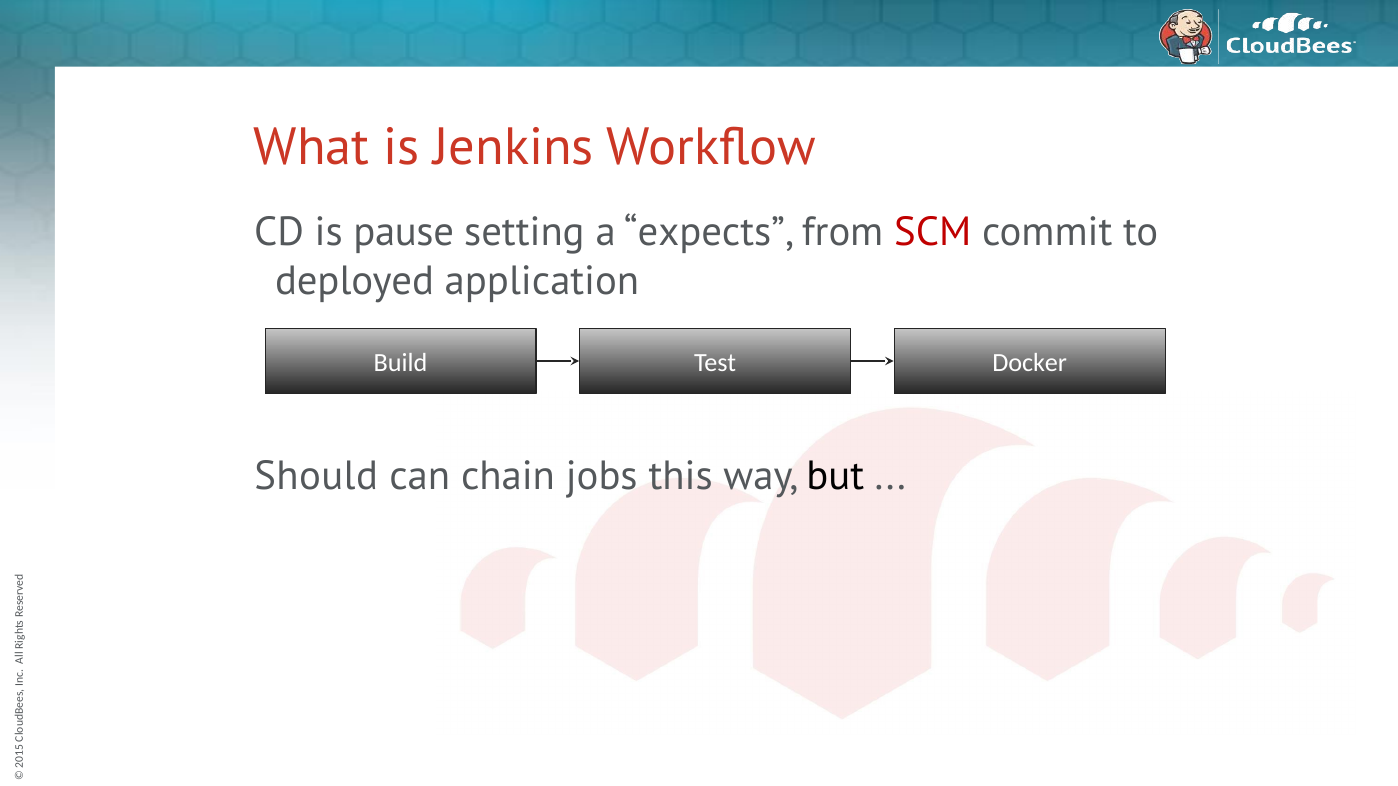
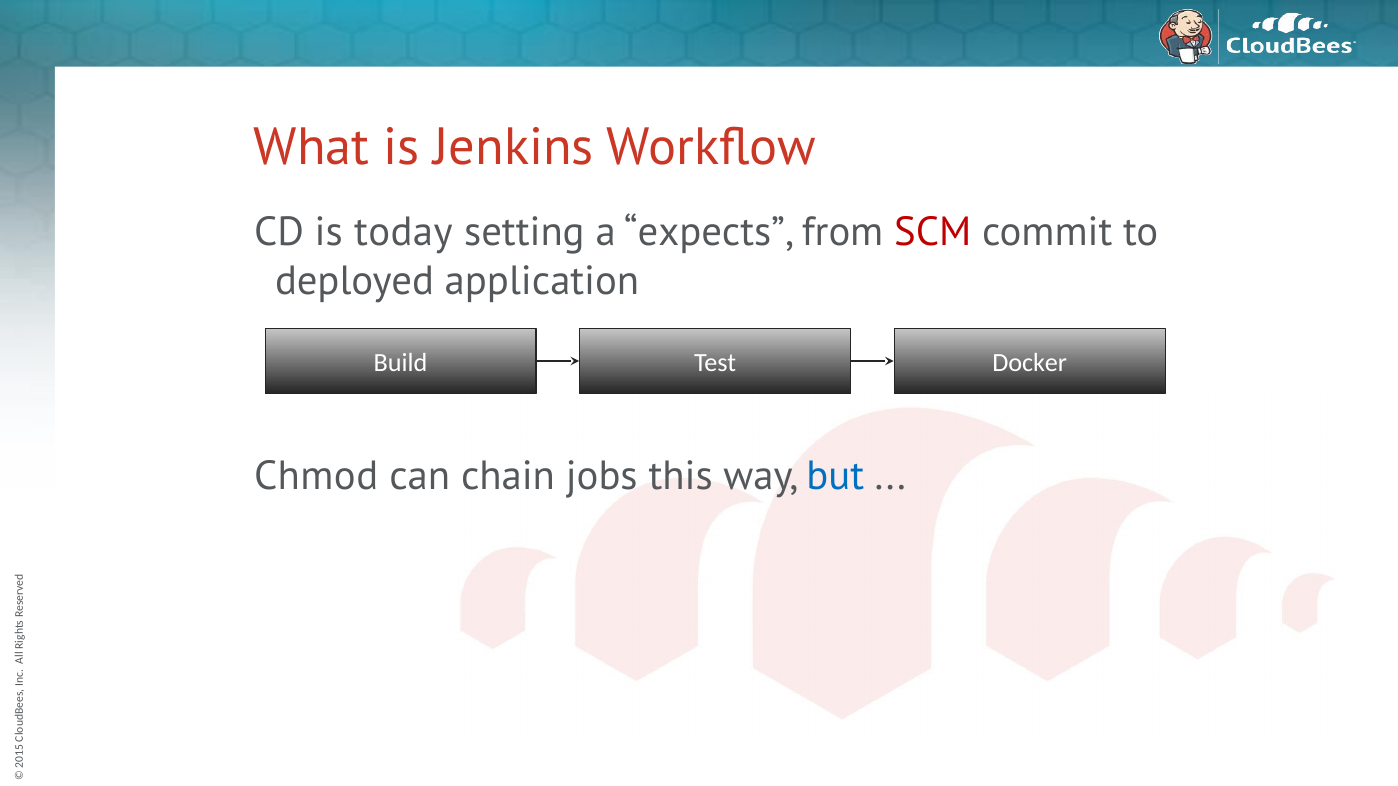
pause: pause -> today (403, 232)
Should: Should -> Chmod (316, 477)
but colour: black -> blue (835, 477)
